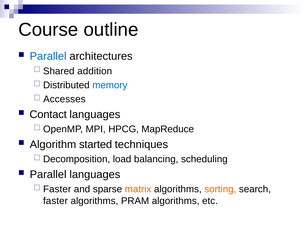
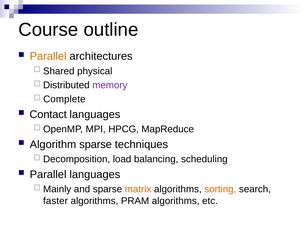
Parallel colour: blue -> orange (48, 56)
addition: addition -> physical (95, 71)
memory colour: blue -> purple (110, 85)
Accesses: Accesses -> Complete (64, 99)
Algorithm started: started -> sparse (96, 144)
Faster: Faster -> Mainly (57, 189)
